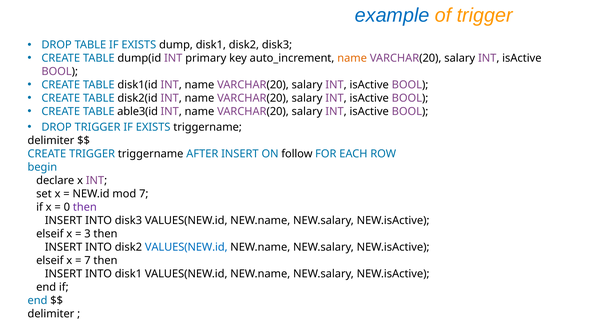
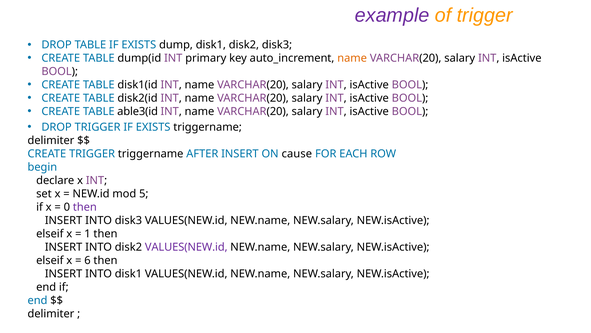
example colour: blue -> purple (392, 15)
follow: follow -> cause (297, 154)
mod 7: 7 -> 5 (144, 193)
3: 3 -> 1 (87, 233)
VALUES(NEW.id colour: blue -> purple (186, 247)
7: 7 -> 6 (87, 260)
